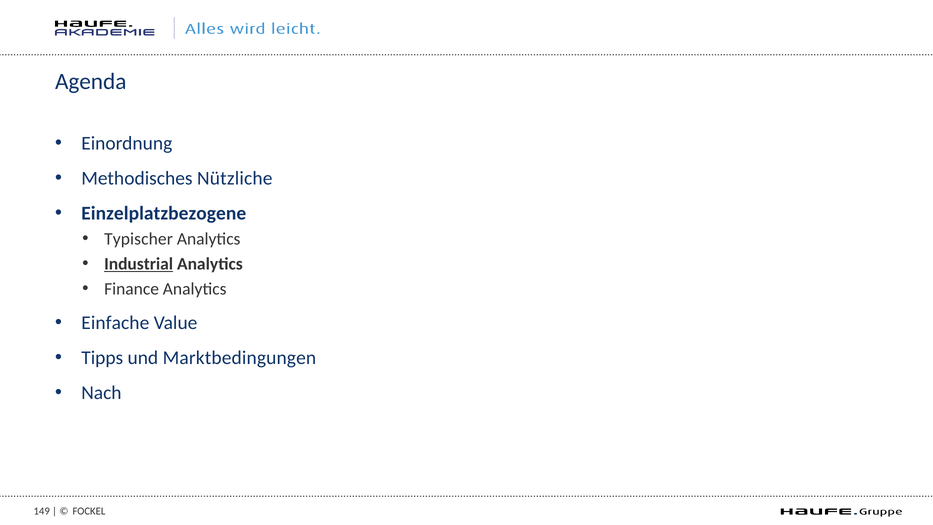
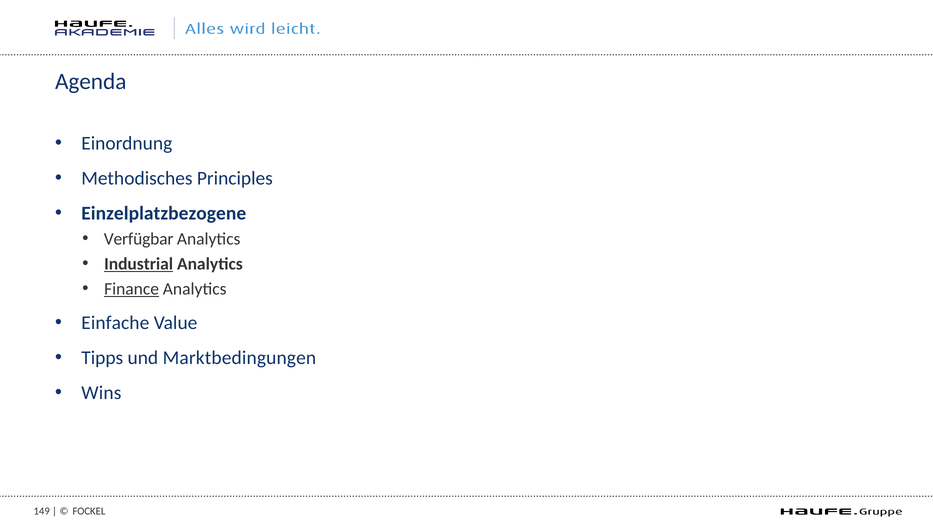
Nützliche: Nützliche -> Principles (235, 178)
Typischer: Typischer -> Verfügbar (139, 239)
Finance underline: none -> present (132, 289)
Nach: Nach -> Wins (101, 393)
